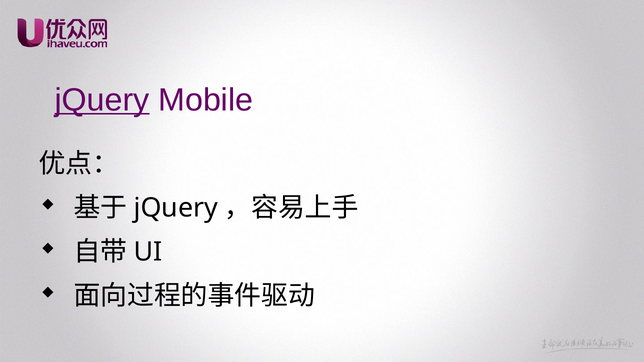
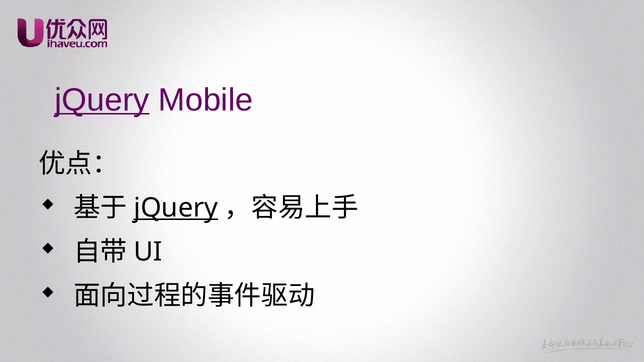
jQuery underline: none -> present (176, 208)
